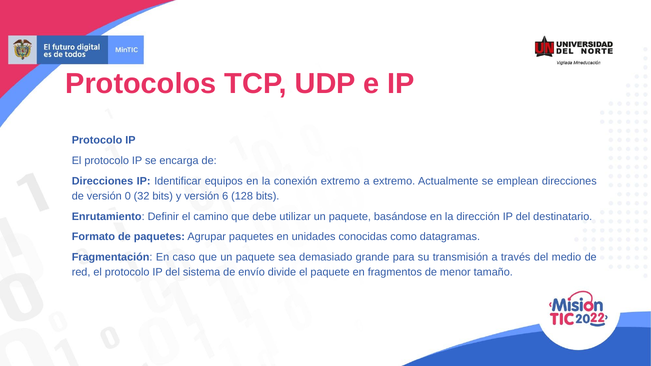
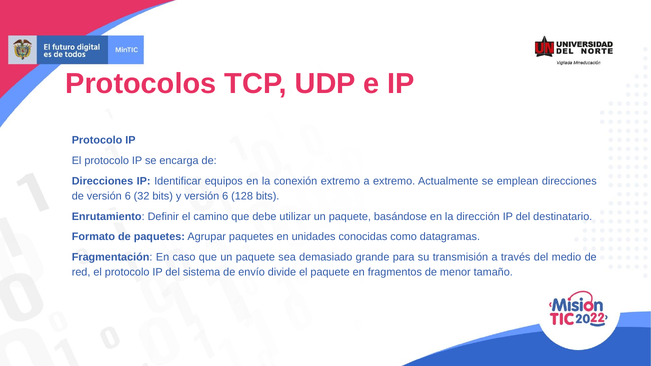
de versión 0: 0 -> 6 (128, 196)
